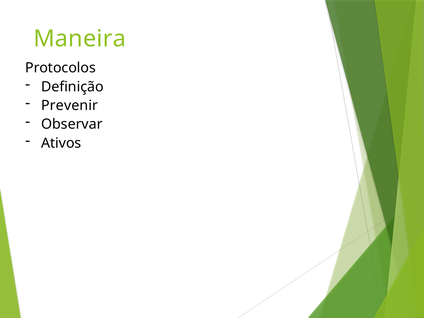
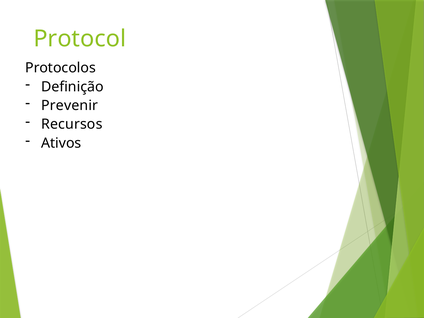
Maneira: Maneira -> Protocol (80, 39)
Observar: Observar -> Recursos (72, 124)
